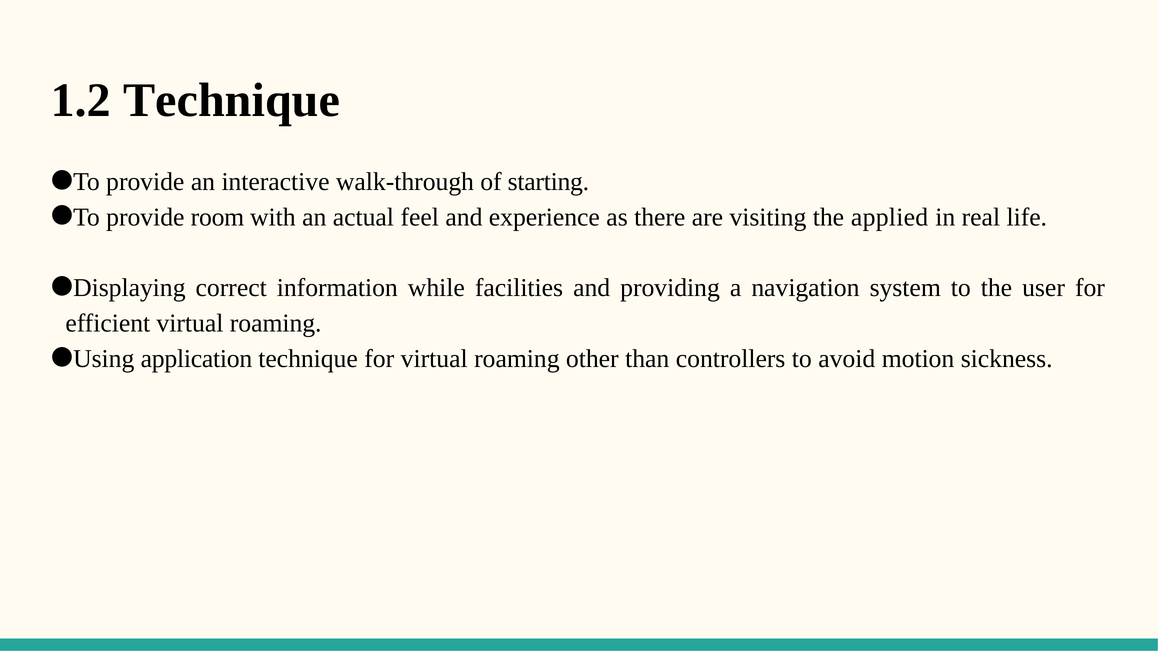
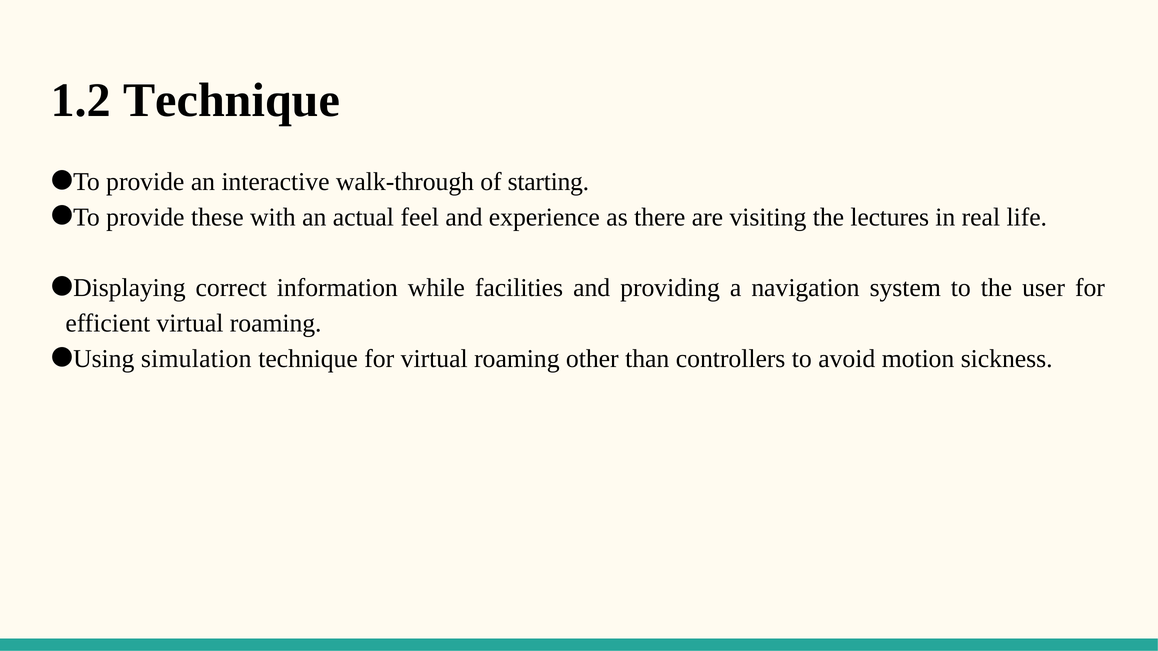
room: room -> these (217, 217)
applied: applied -> lectures (890, 217)
application: application -> simulation (196, 359)
